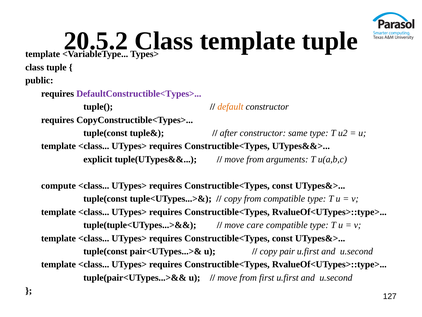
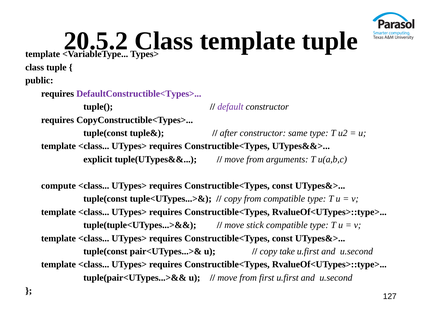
default colour: orange -> purple (230, 107)
care: care -> stick (255, 225)
pair: pair -> take (287, 251)
